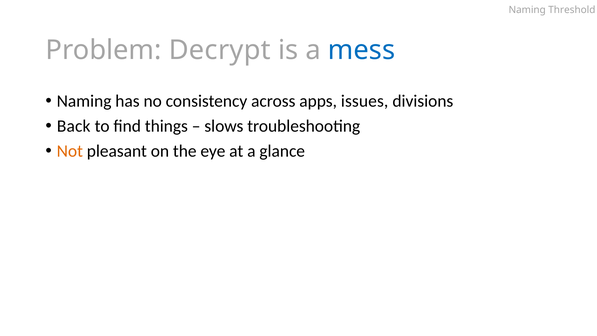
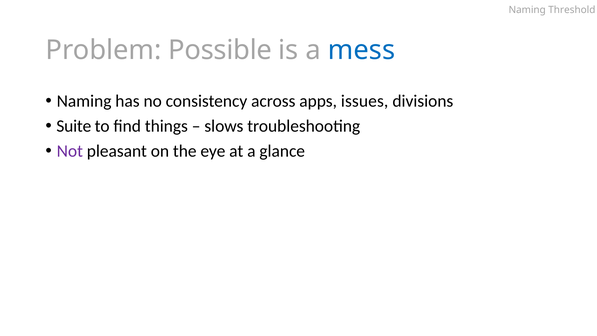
Decrypt: Decrypt -> Possible (220, 50)
Back: Back -> Suite (74, 126)
Not colour: orange -> purple (70, 151)
